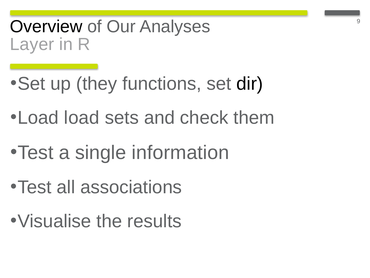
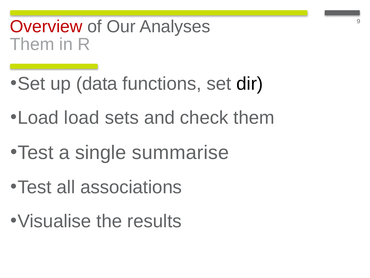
Overview colour: black -> red (46, 26)
Layer: Layer -> Them (32, 44)
they: they -> data (97, 84)
information: information -> summarise (180, 152)
